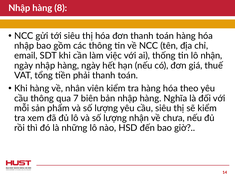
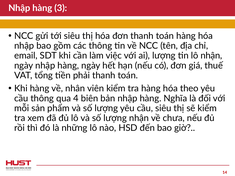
8: 8 -> 3 (61, 8)
ai thống: thống -> lượng (164, 56)
7: 7 -> 4 (76, 98)
